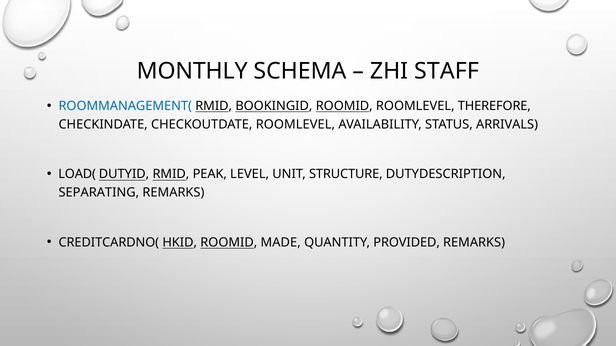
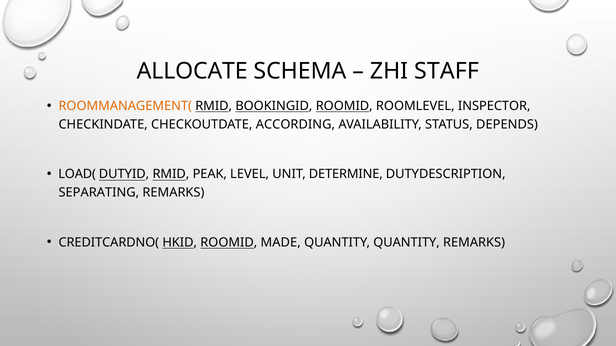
MONTHLY: MONTHLY -> ALLOCATE (192, 71)
ROOMMANAGEMENT( colour: blue -> orange (125, 106)
THEREFORE: THEREFORE -> INSPECTOR (494, 106)
CHECKOUTDATE ROOMLEVEL: ROOMLEVEL -> ACCORDING (295, 125)
ARRIVALS: ARRIVALS -> DEPENDS (507, 125)
STRUCTURE: STRUCTURE -> DETERMINE (346, 175)
QUANTITY PROVIDED: PROVIDED -> QUANTITY (407, 243)
